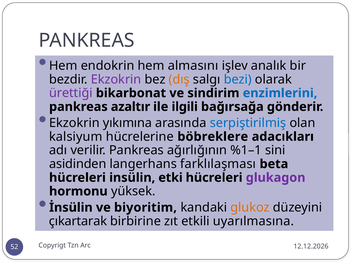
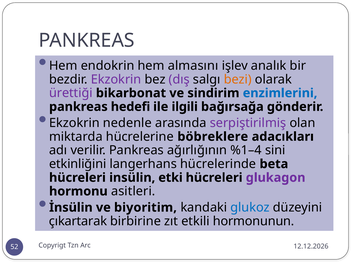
dış colour: orange -> purple (179, 79)
bezi colour: blue -> orange (238, 79)
azaltır: azaltır -> hedefi (131, 107)
yıkımına: yıkımına -> nedenle (127, 123)
serpiştirilmiş colour: blue -> purple (248, 123)
kalsiyum: kalsiyum -> miktarda (76, 137)
%1–1: %1–1 -> %1–4 (246, 150)
asidinden: asidinden -> etkinliğini (78, 164)
farklılaşması: farklılaşması -> hücrelerinde (218, 164)
yüksek: yüksek -> asitleri (133, 191)
glukoz colour: orange -> blue (250, 208)
uyarılmasına: uyarılmasına -> hormonunun (254, 221)
